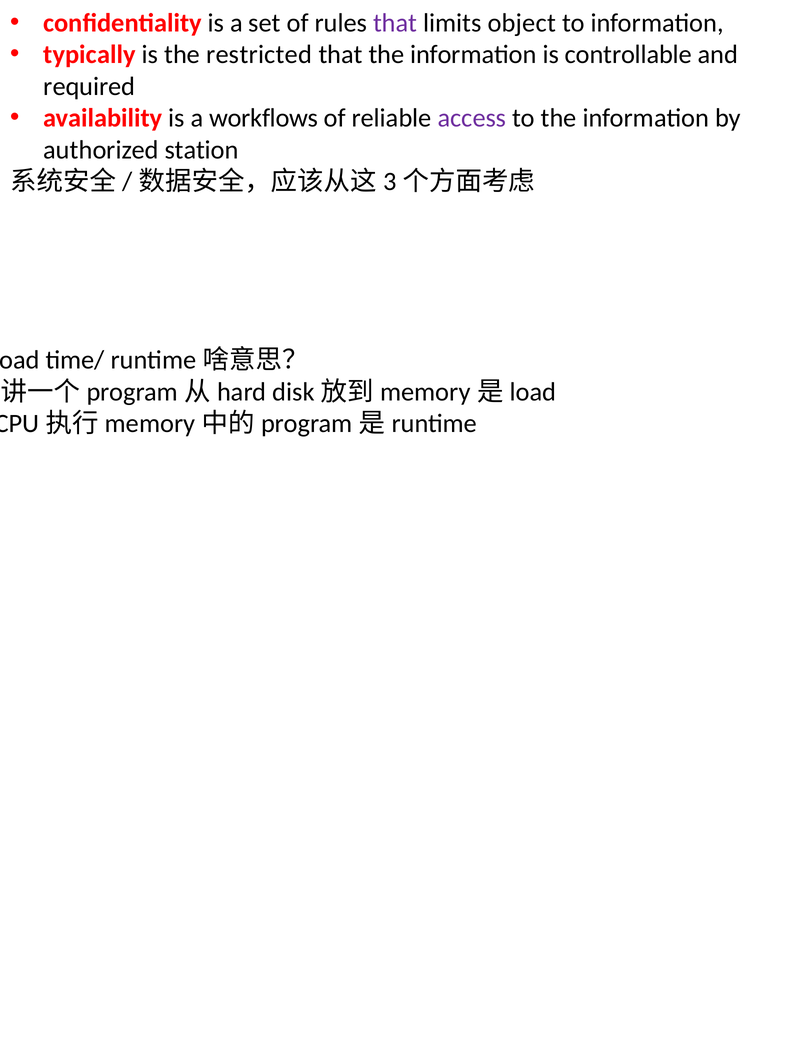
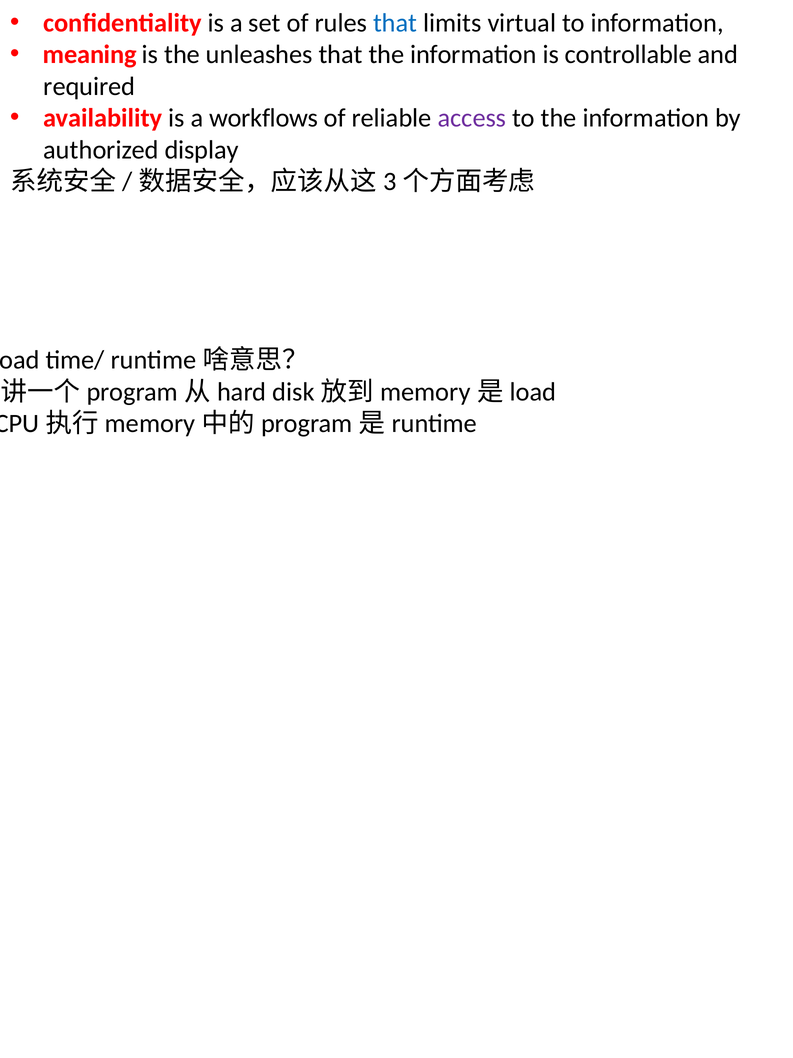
that colour: purple -> blue (395, 23)
object: object -> virtual (522, 23)
typically: typically -> meaning (90, 55)
restricted: restricted -> unleashes (259, 55)
station: station -> display (202, 150)
